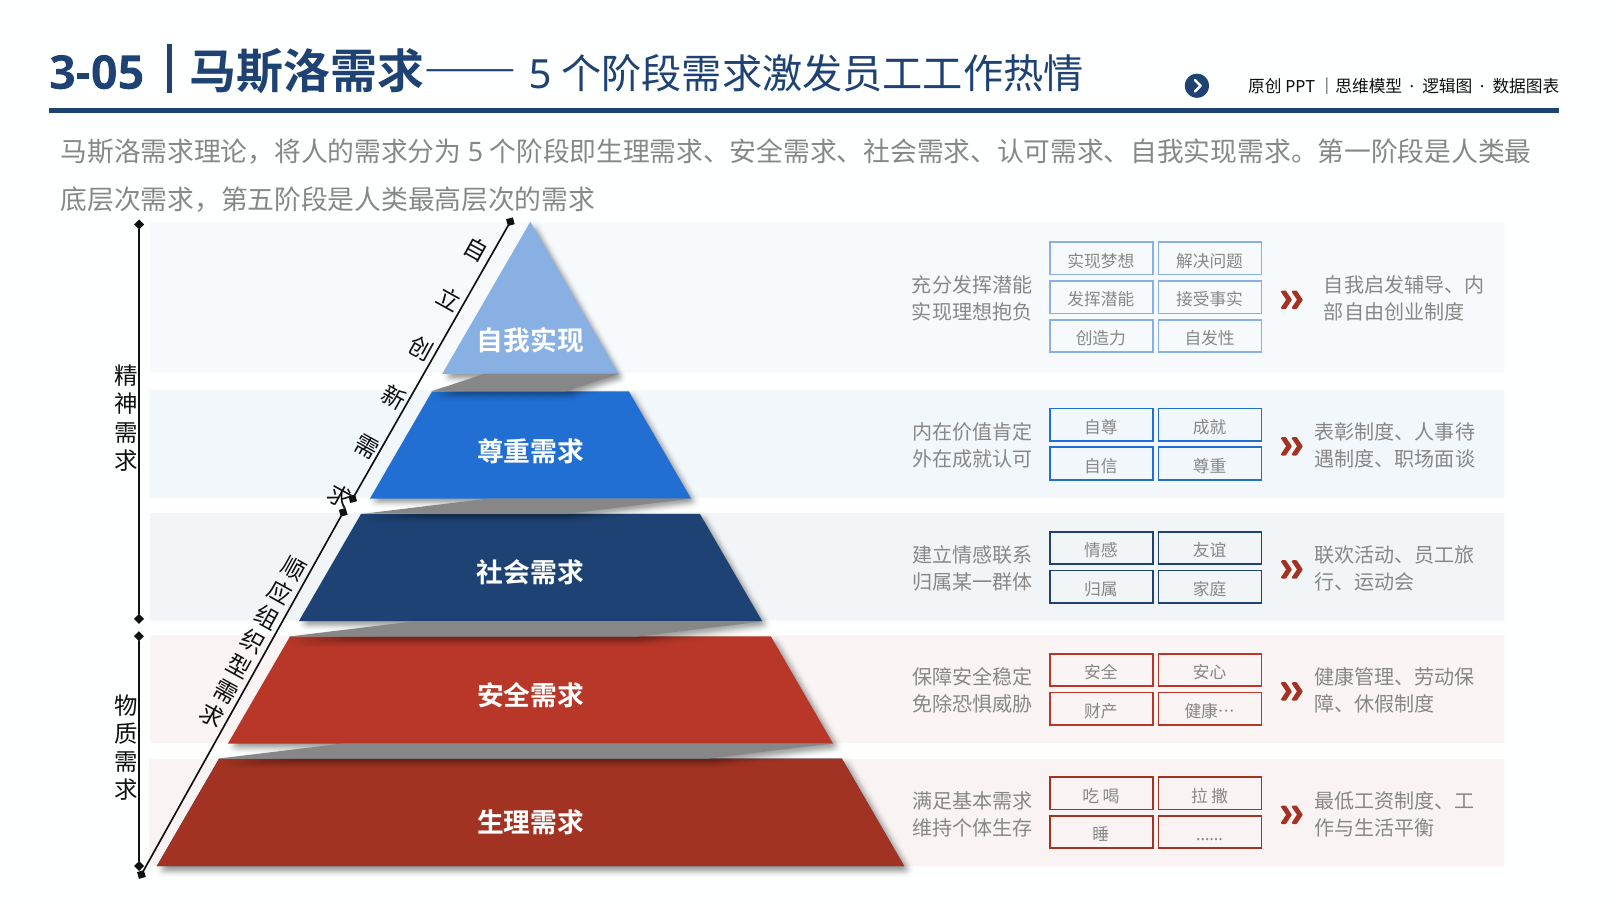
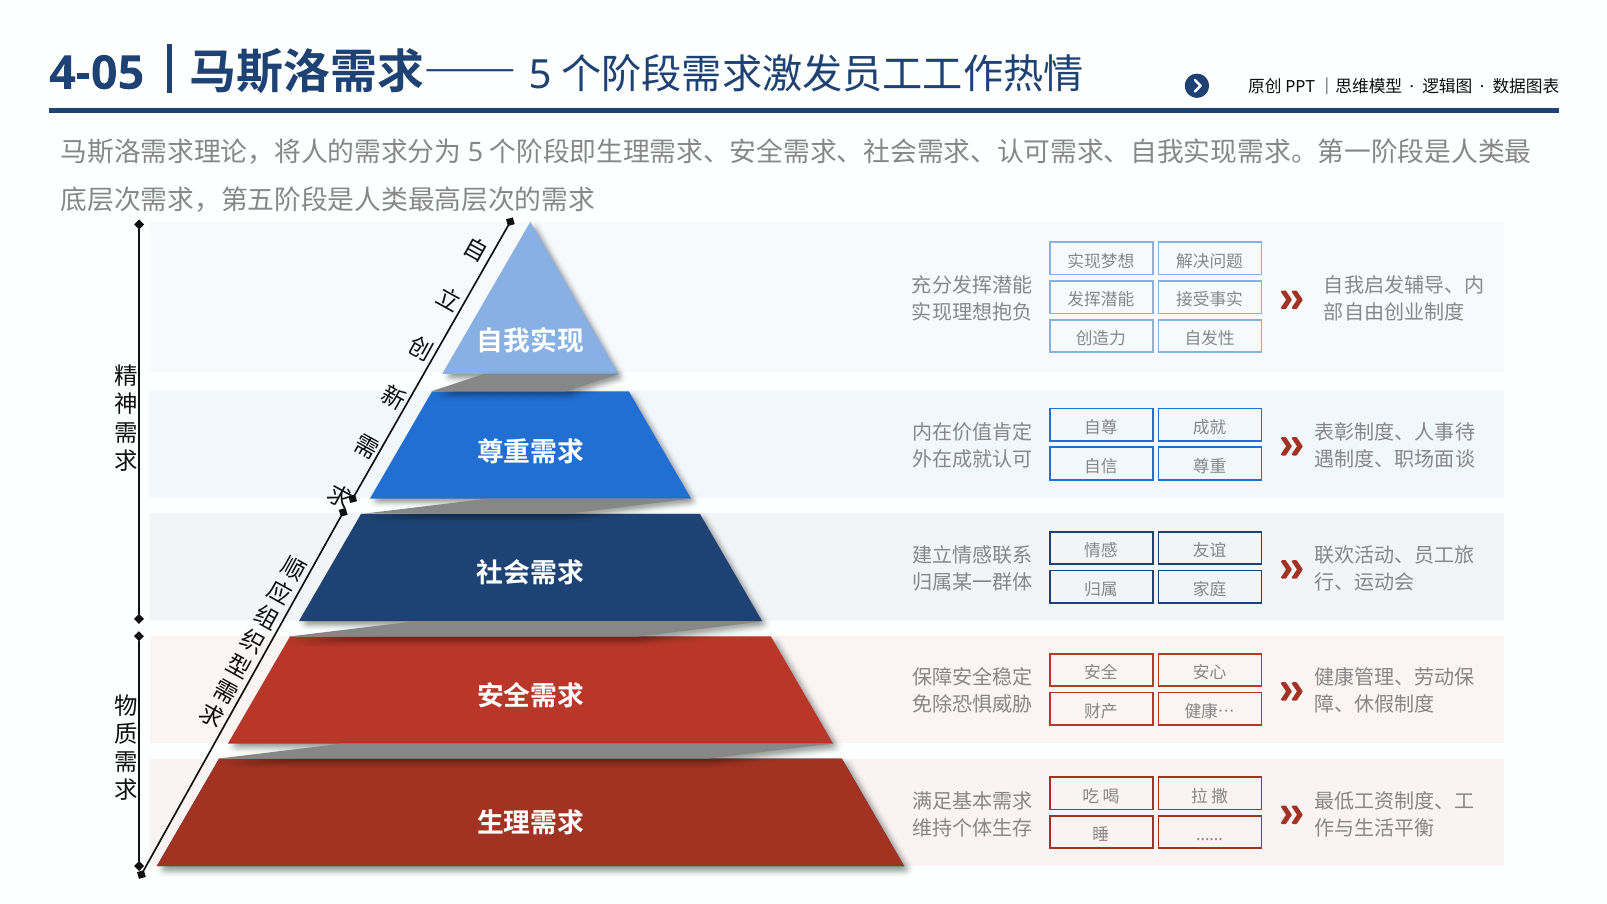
3-05: 3-05 -> 4-05 (97, 73)
